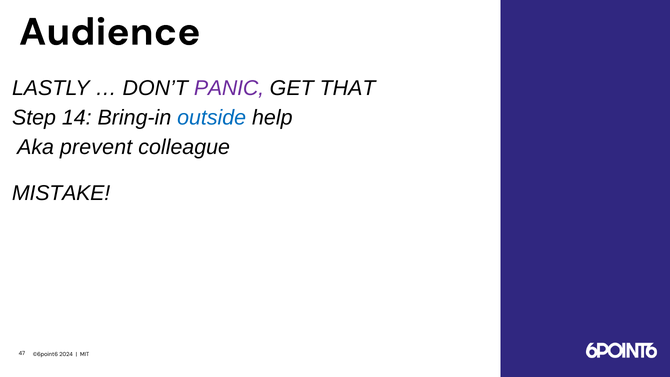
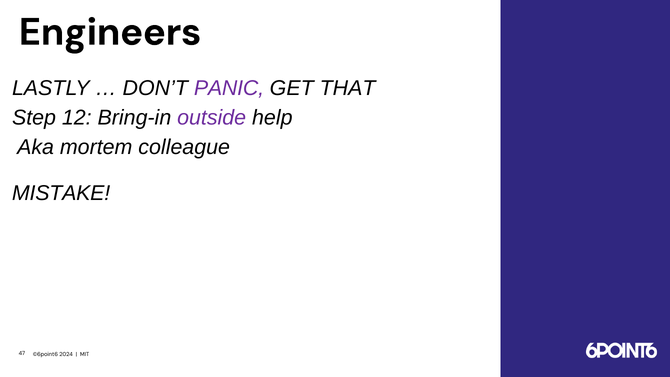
Audience: Audience -> Engineers (110, 32)
14: 14 -> 12 (77, 118)
outside colour: blue -> purple (212, 118)
prevent: prevent -> mortem (96, 147)
